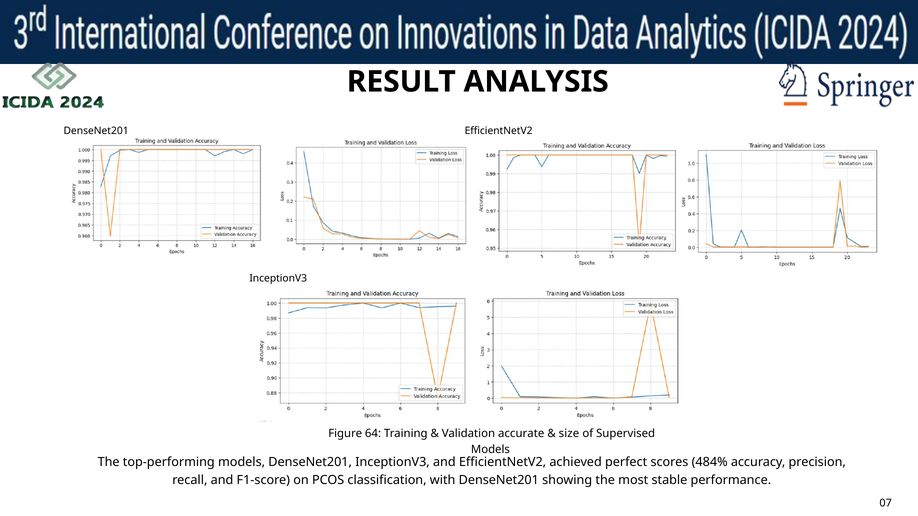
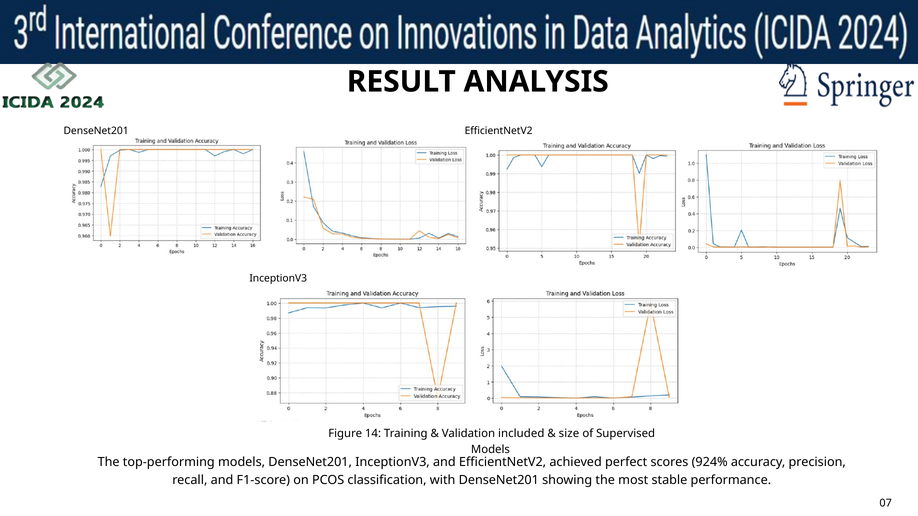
64: 64 -> 14 (373, 434)
accurate: accurate -> included (521, 434)
484%: 484% -> 924% (710, 463)
